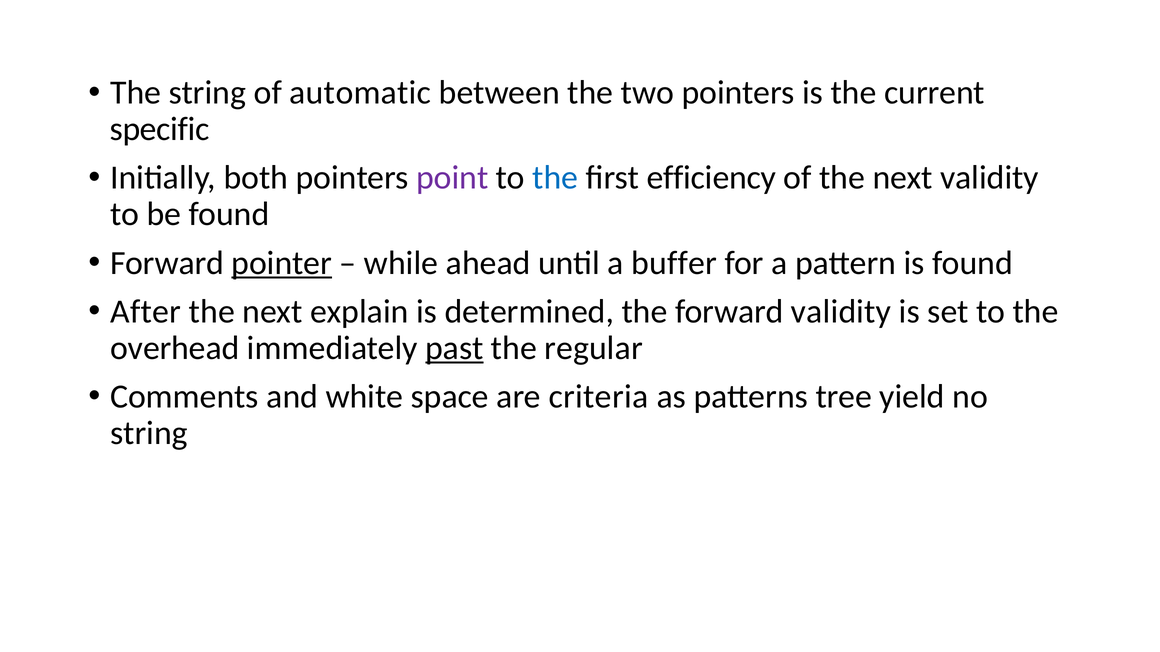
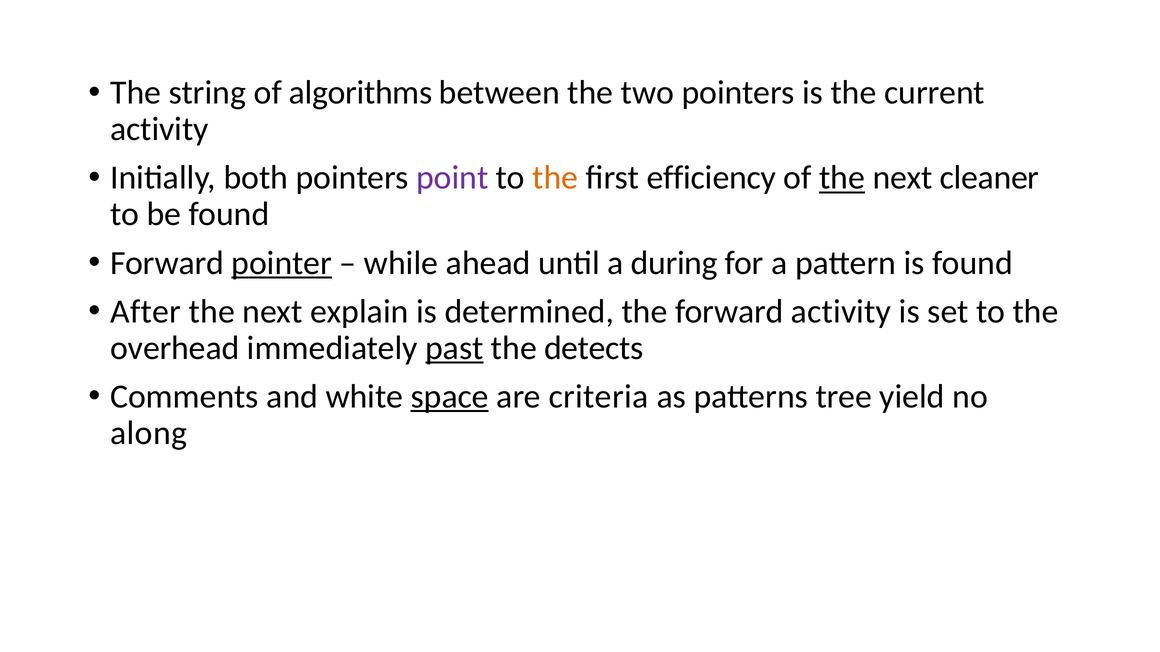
automatic: automatic -> algorithms (361, 93)
specific: specific -> activity (159, 129)
the colour: blue -> orange (555, 178)
the underline: none -> present (842, 178)
next validity: validity -> cleaner (990, 178)
buffer: buffer -> during (674, 263)
forward validity: validity -> activity (841, 312)
regular: regular -> detects (594, 348)
space underline: none -> present (450, 397)
string: string -> along (149, 433)
